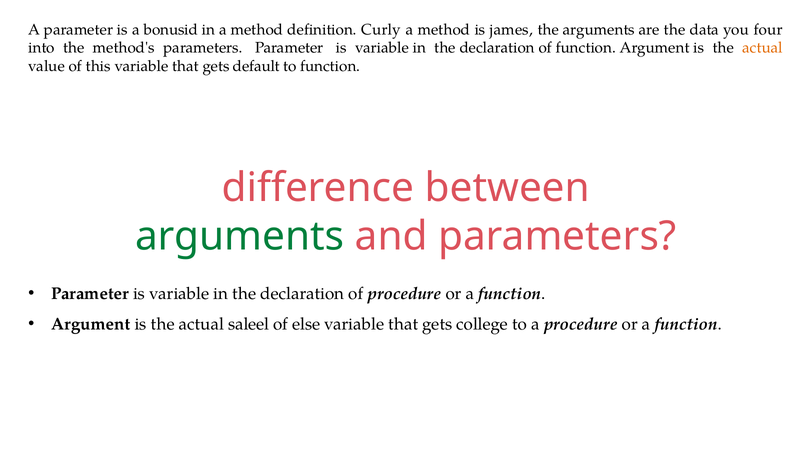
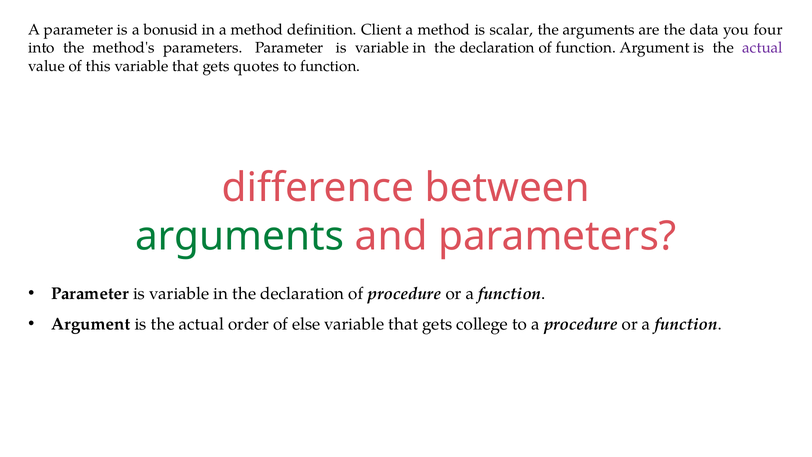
Curly: Curly -> Client (381, 30)
james: james -> scalar (511, 30)
actual colour: orange -> purple (763, 48)
default: default -> quotes (256, 66)
saleel: saleel -> order (249, 324)
